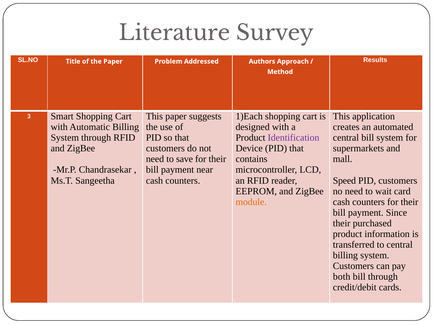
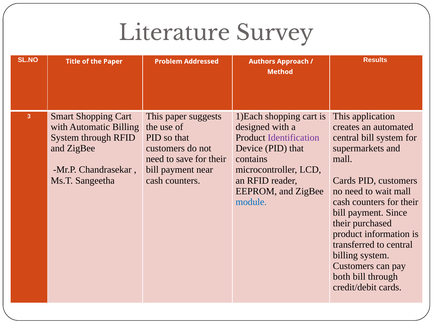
Speed: Speed -> Cards (344, 180)
wait card: card -> mall (402, 191)
module colour: orange -> blue (251, 202)
